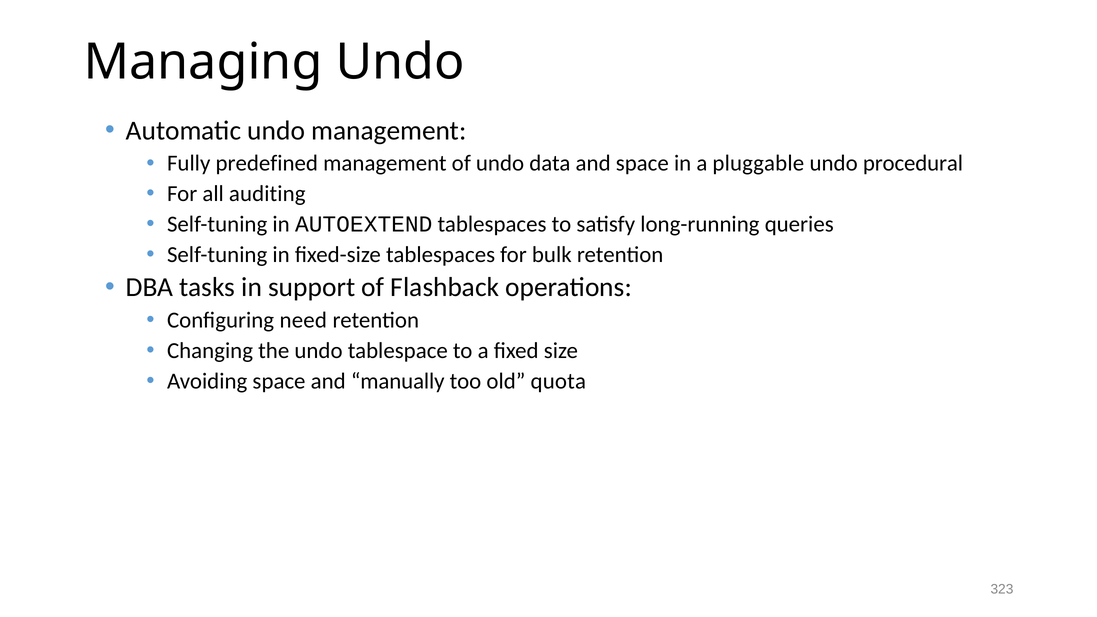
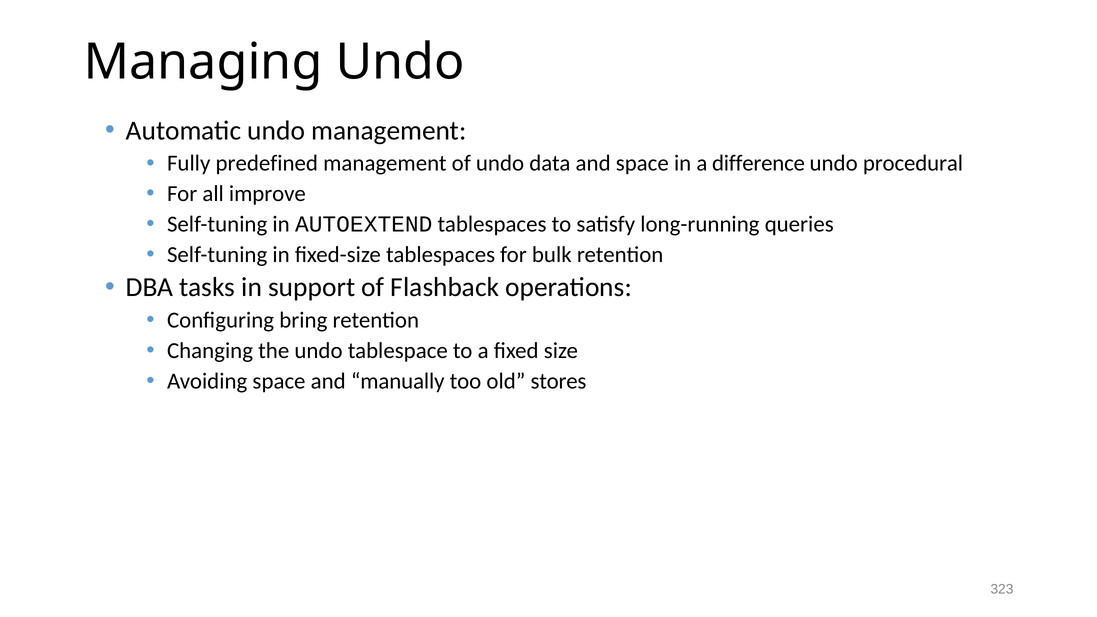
pluggable: pluggable -> difference (759, 163)
auditing: auditing -> improve (267, 194)
need: need -> bring (303, 320)
quota: quota -> stores (558, 381)
